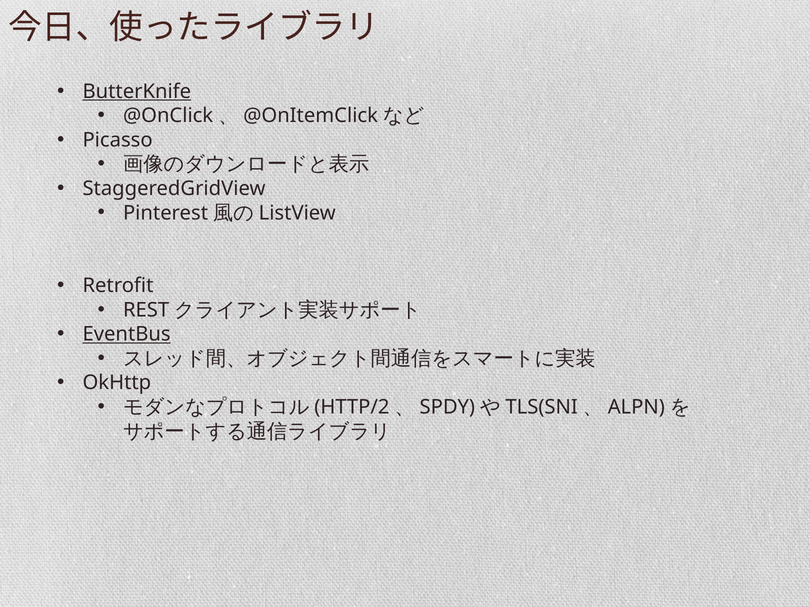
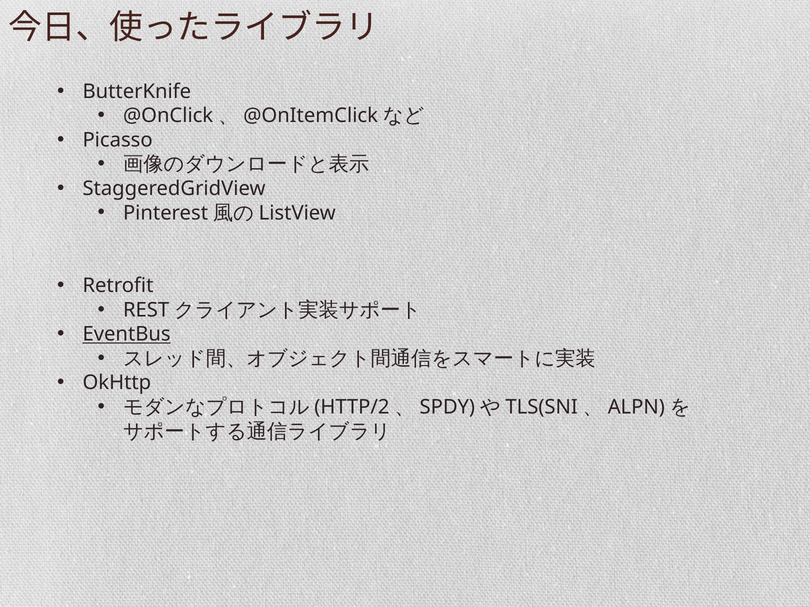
ButterKnife underline: present -> none (137, 92)
